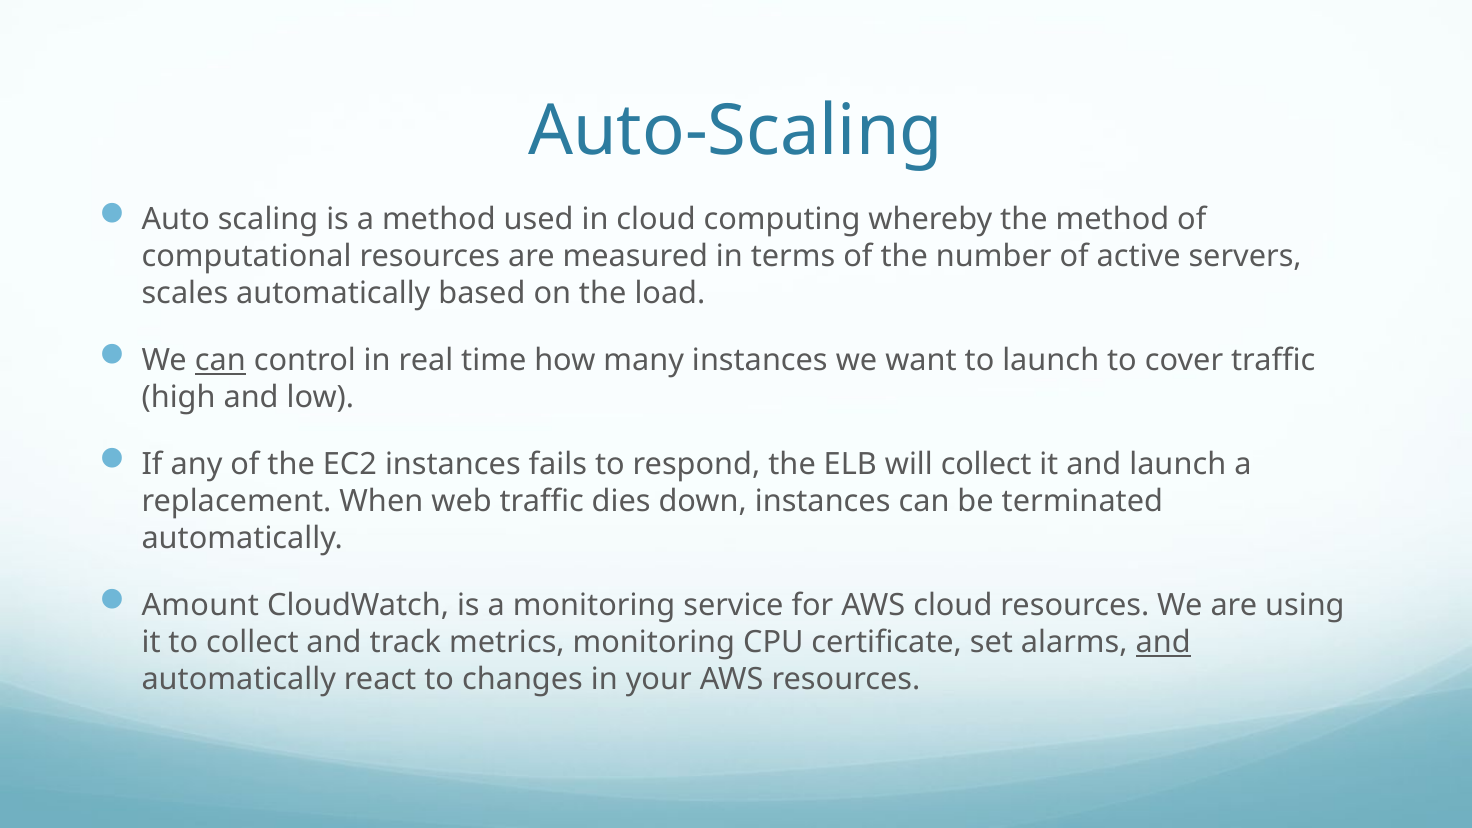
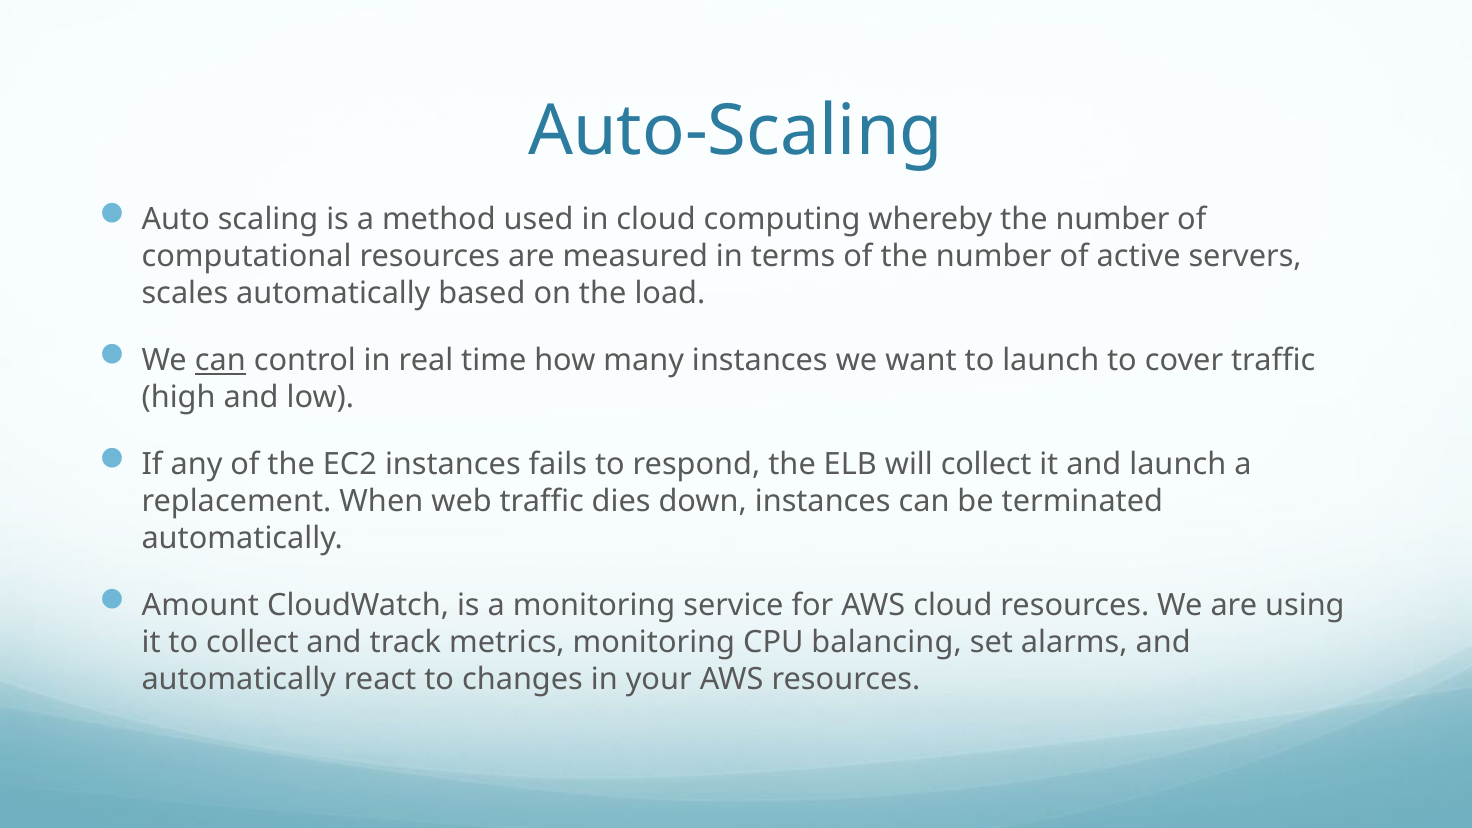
whereby the method: method -> number (1113, 219)
certificate: certificate -> balancing (887, 643)
and underline: present -> none (1163, 643)
